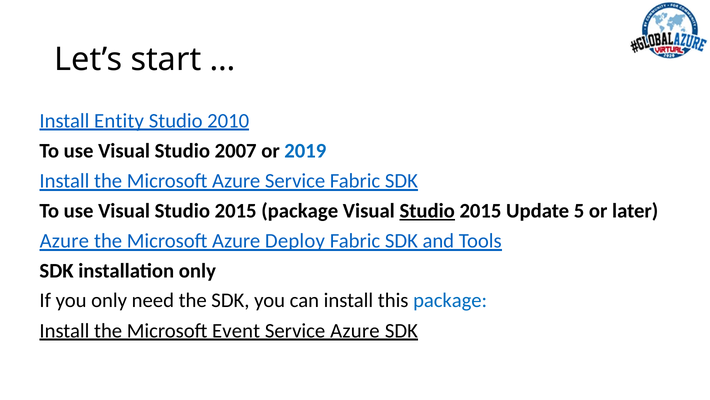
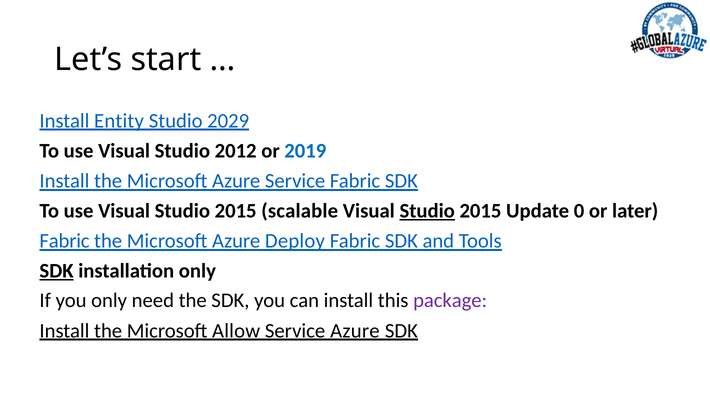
2010: 2010 -> 2029 (228, 121)
2007: 2007 -> 2012 (236, 150)
2015 package: package -> scalable (300, 210)
5: 5 -> 0 (579, 210)
Azure: Azure -> Fabric (65, 240)
SDK underline: none -> present (57, 270)
package colour: blue -> purple (450, 300)
Event: Event -> Allow (236, 330)
